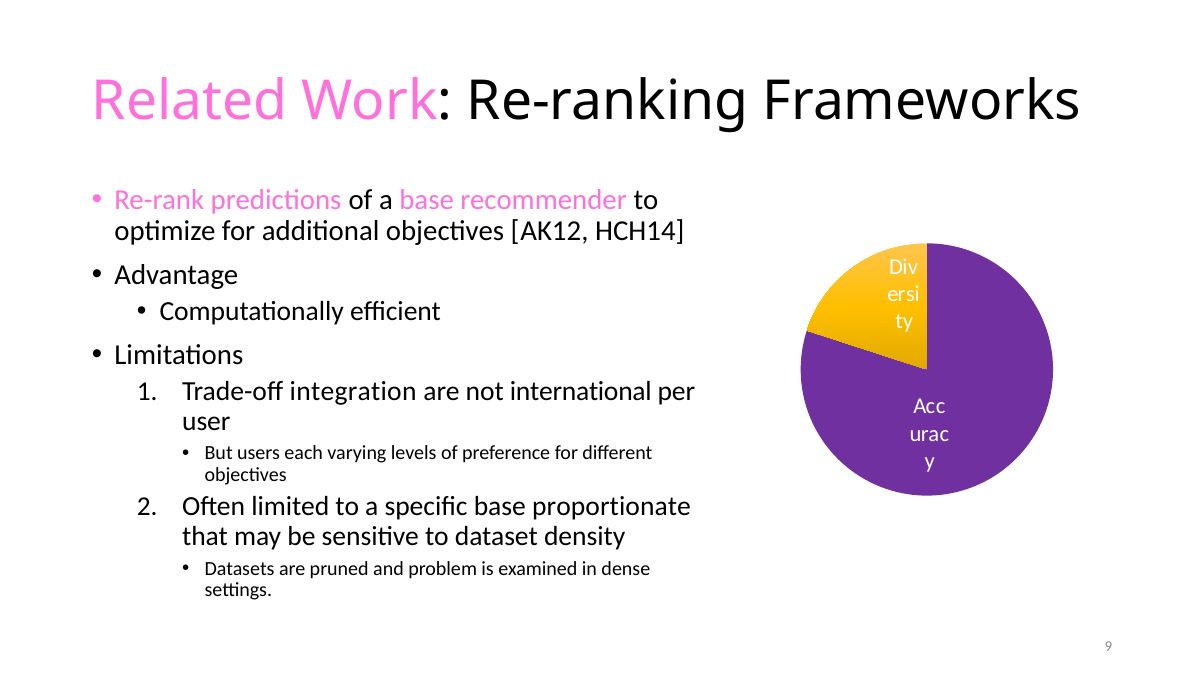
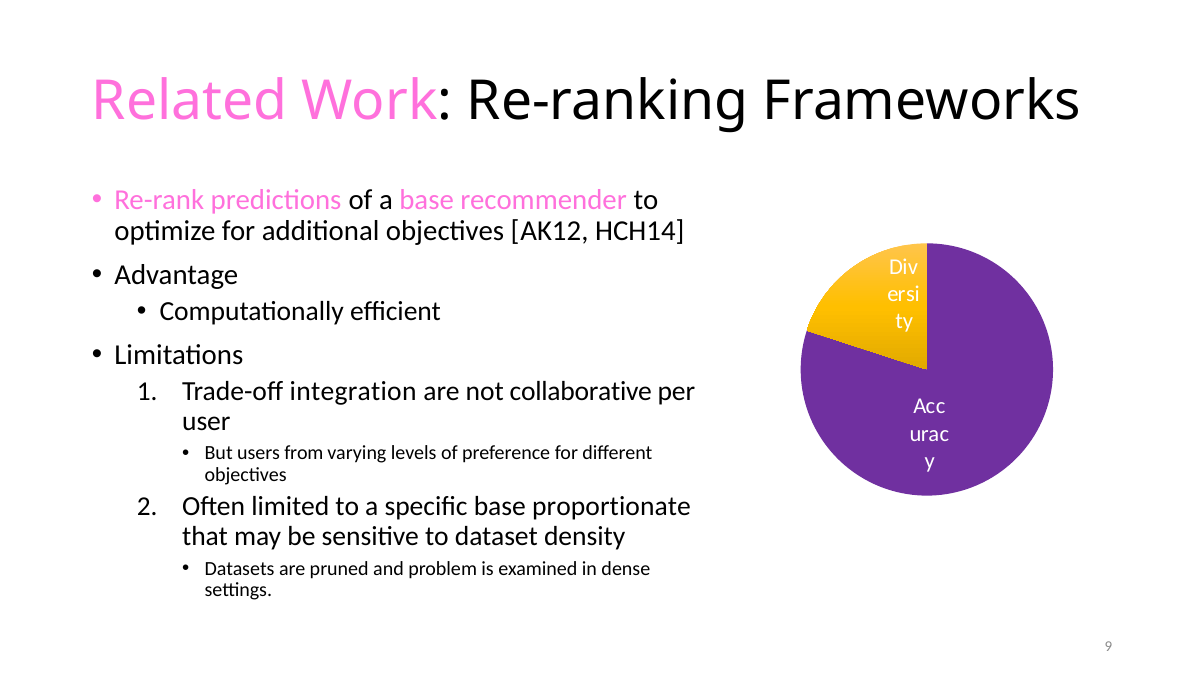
international: international -> collaborative (581, 391)
each: each -> from (304, 453)
